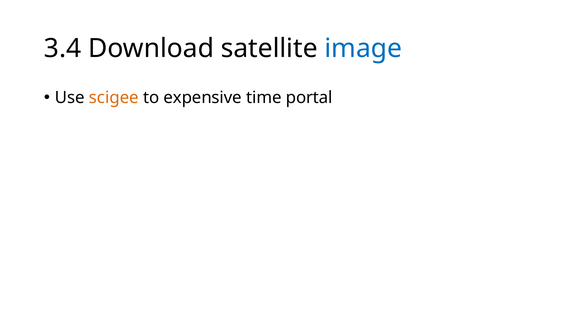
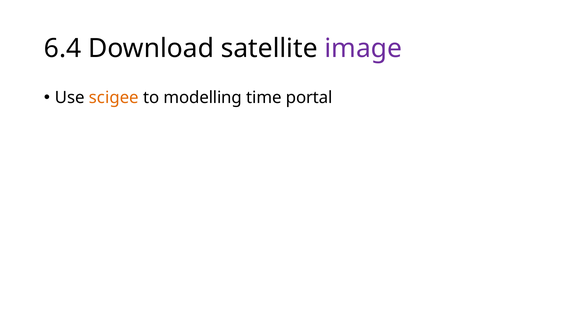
3.4: 3.4 -> 6.4 (63, 48)
image colour: blue -> purple (363, 48)
expensive: expensive -> modelling (203, 98)
